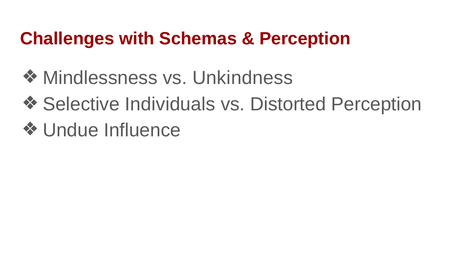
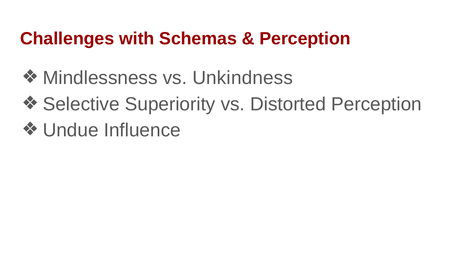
Individuals: Individuals -> Superiority (170, 104)
